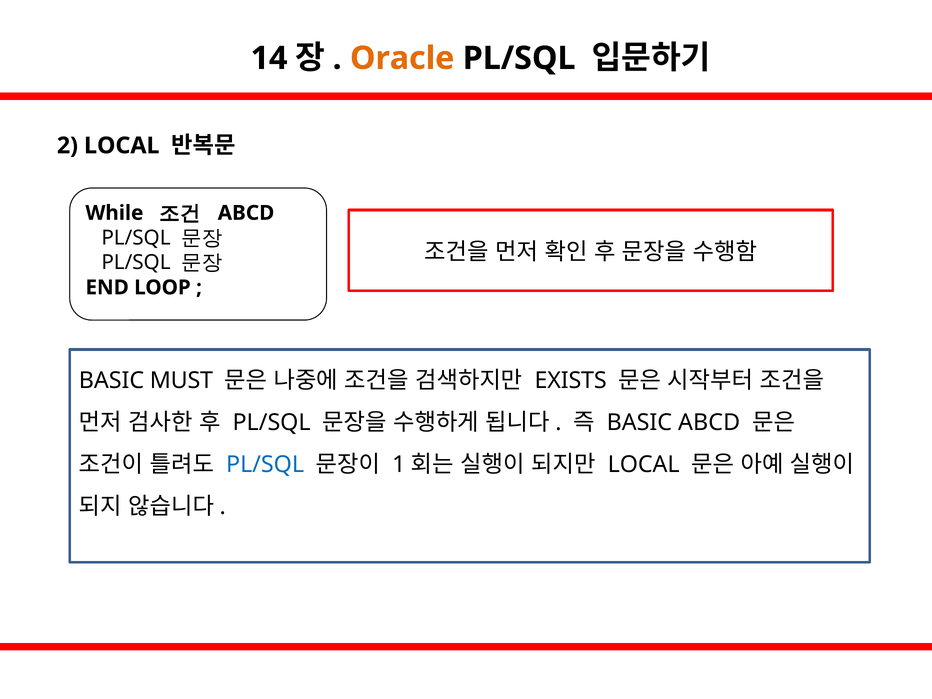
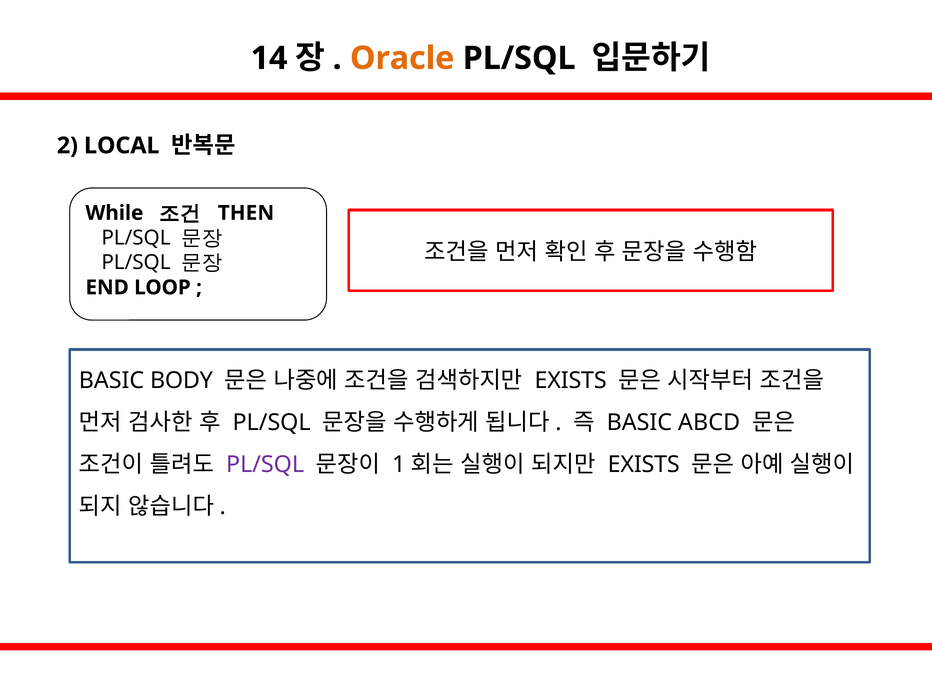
ABCD: ABCD -> THEN (246, 213)
MUST: MUST -> BODY (181, 381)
PL/SQL colour: blue -> purple (265, 465)
LOCAL: LOCAL -> EXISTS (644, 465)
